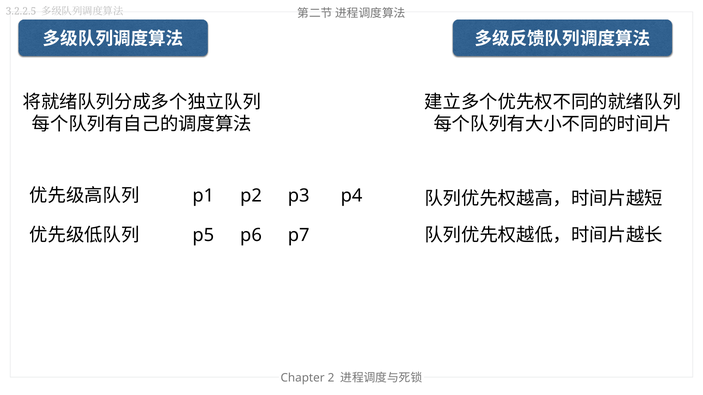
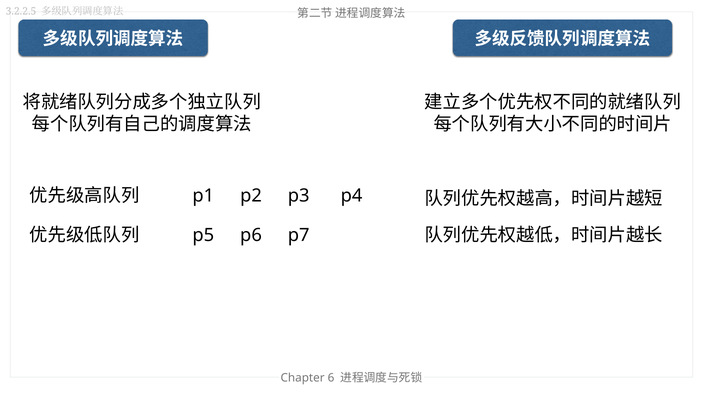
2: 2 -> 6 (331, 379)
